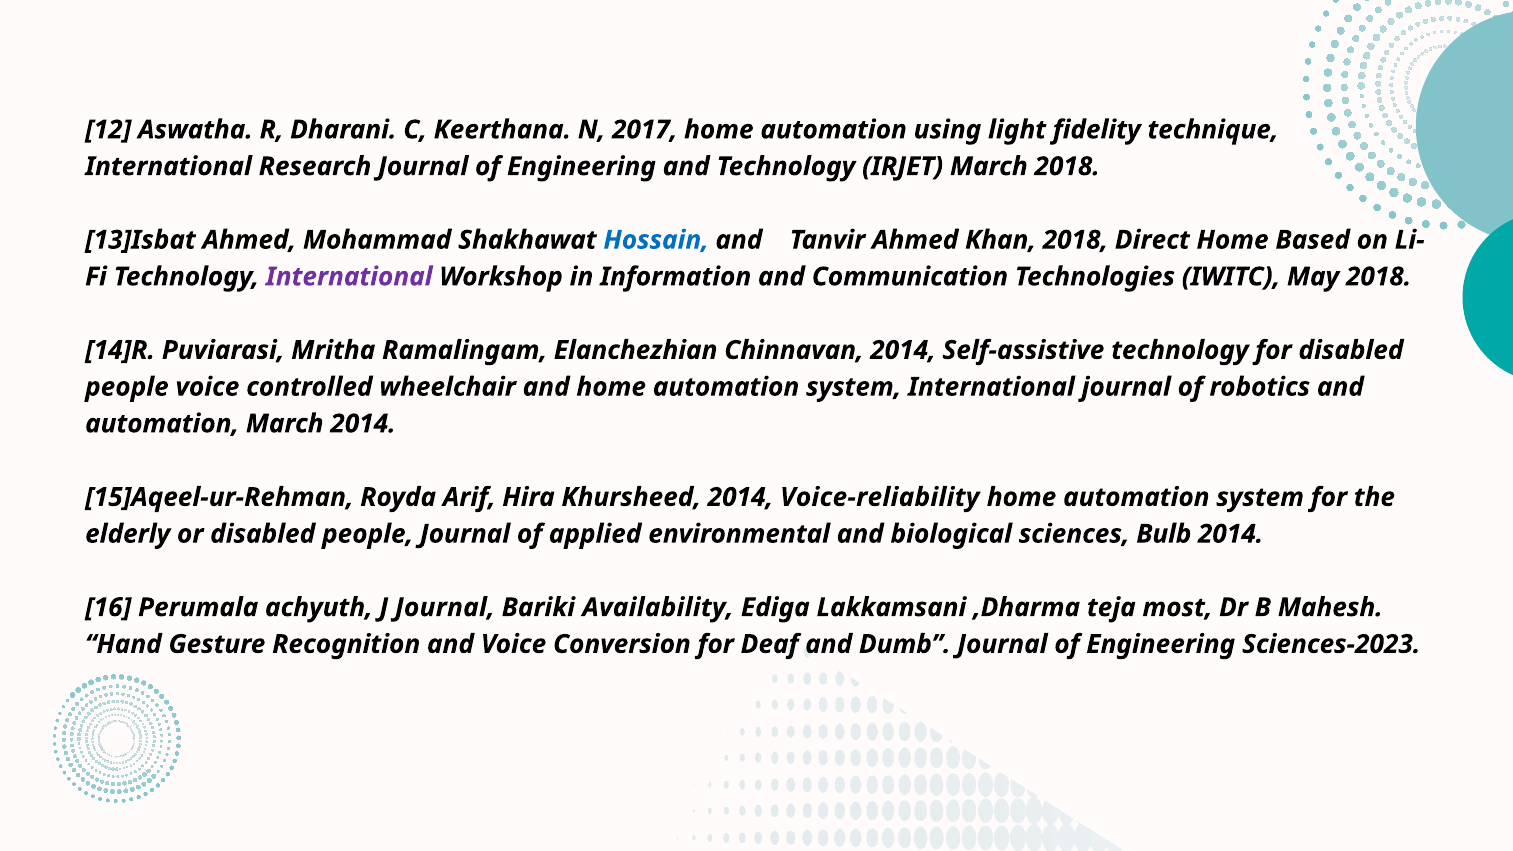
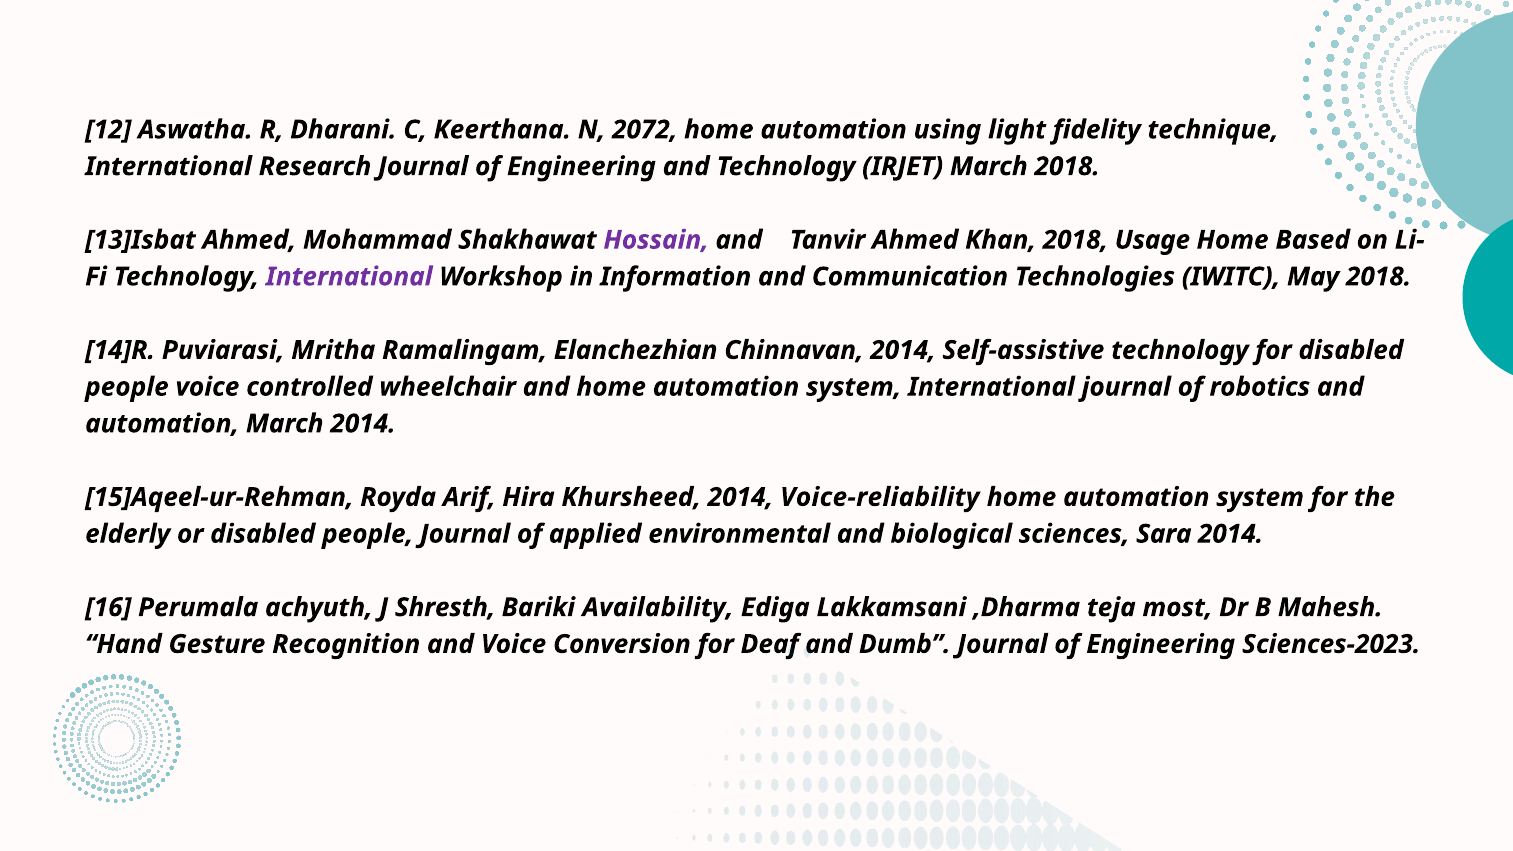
2017: 2017 -> 2072 (645, 130)
Hossain colour: blue -> purple (656, 240)
Direct: Direct -> Usage (1152, 240)
Bulb: Bulb -> Sara (1164, 534)
J Journal: Journal -> Shresth (445, 608)
